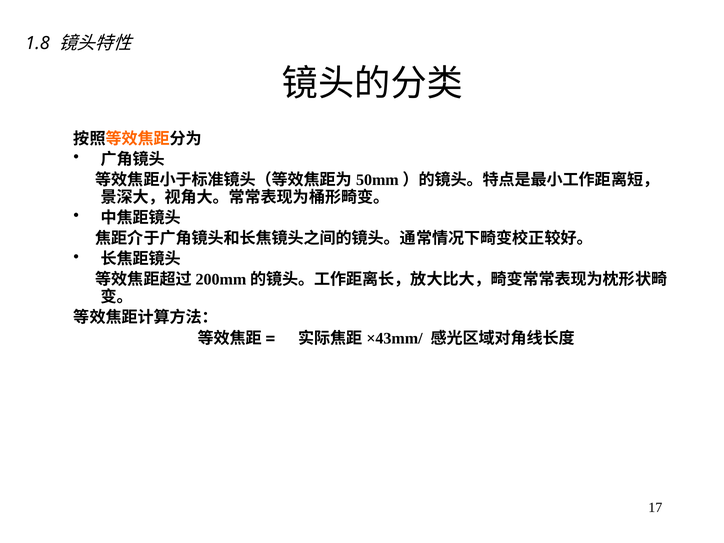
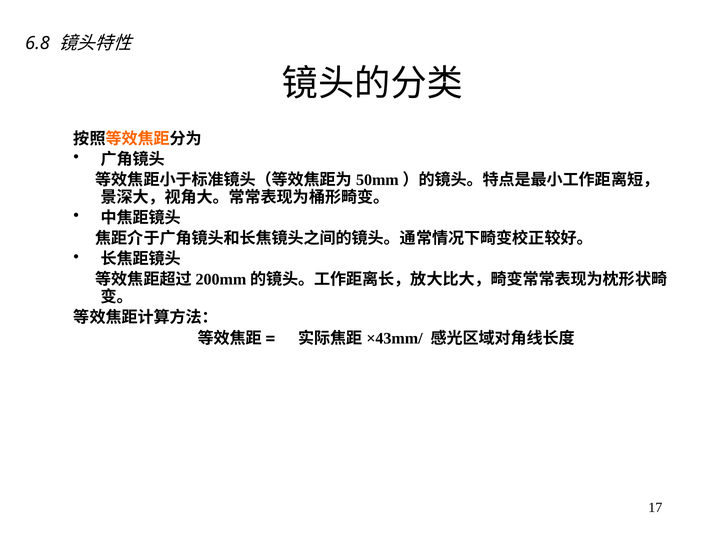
1.8: 1.8 -> 6.8 (37, 43)
